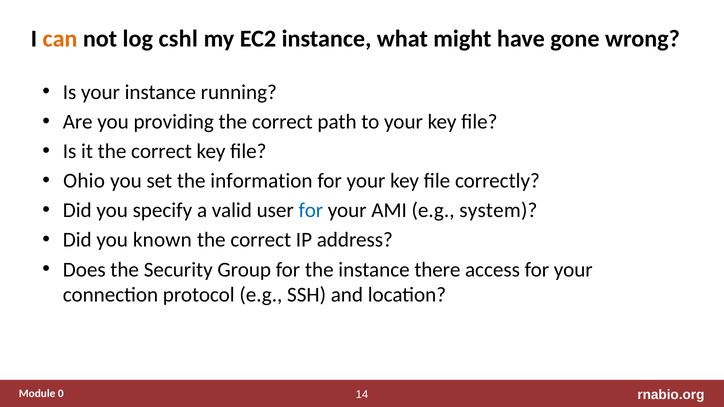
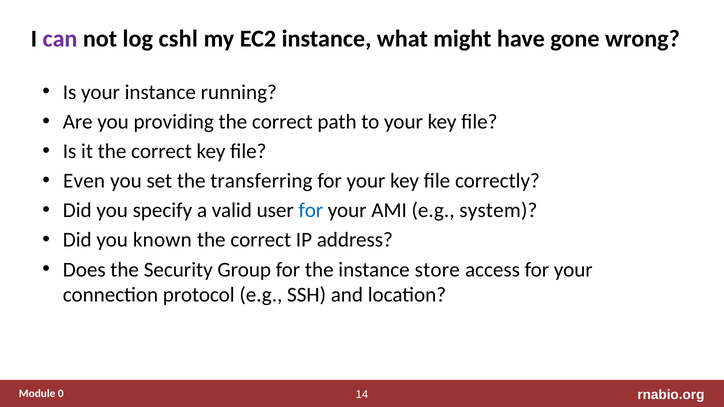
can colour: orange -> purple (60, 39)
Ohio: Ohio -> Even (84, 181)
information: information -> transferring (261, 181)
there: there -> store (437, 270)
